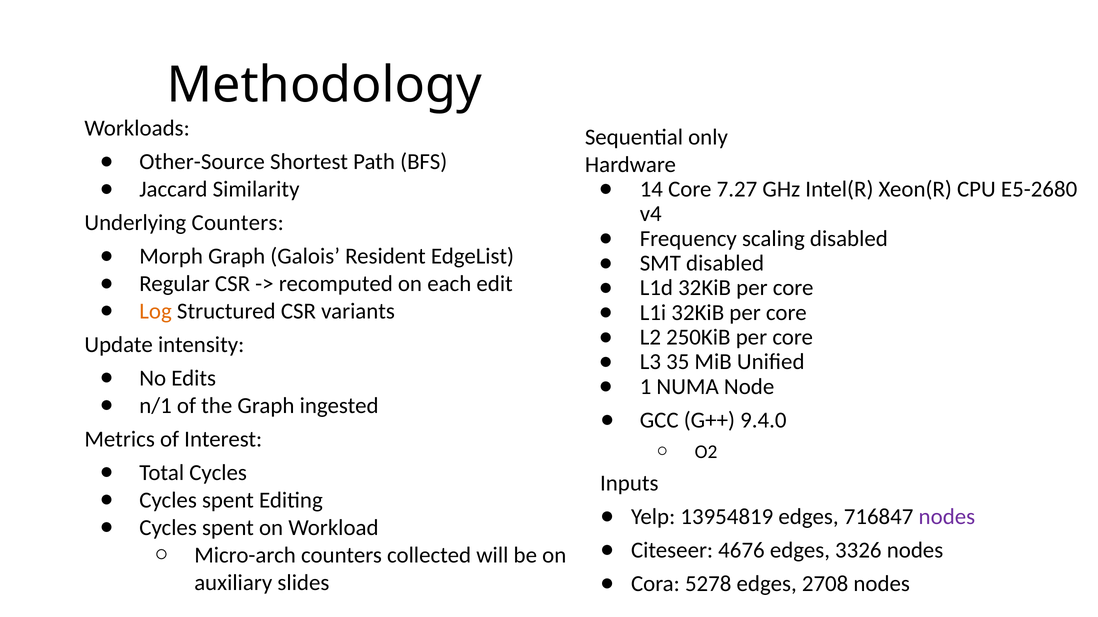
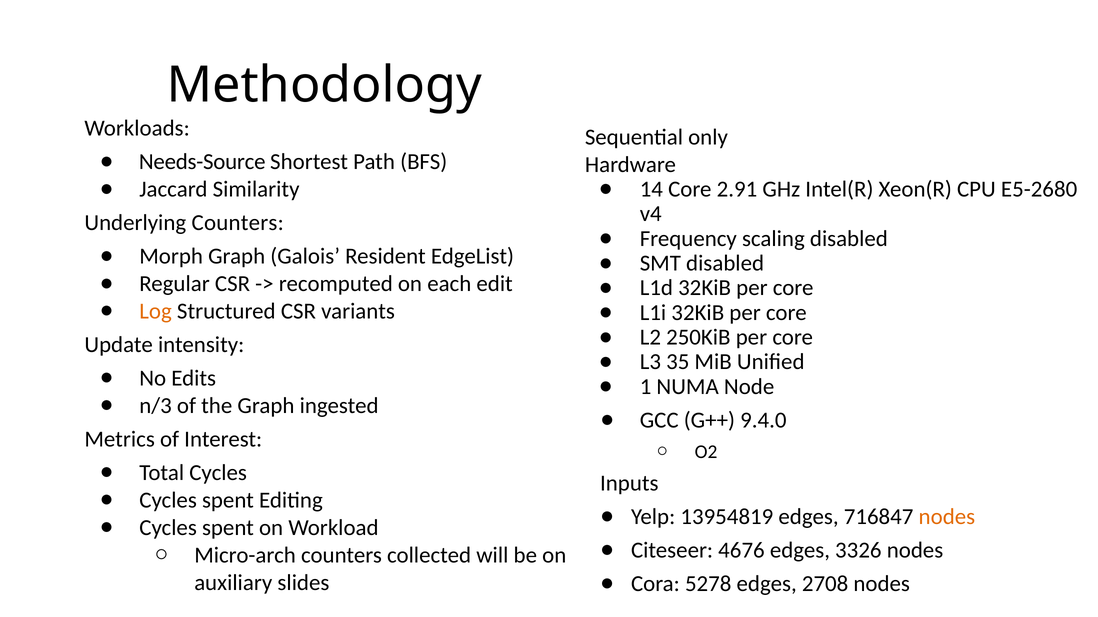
Other-Source: Other-Source -> Needs-Source (202, 162)
7.27: 7.27 -> 2.91 (737, 189)
n/1: n/1 -> n/3 (156, 406)
nodes colour: purple -> orange (947, 517)
